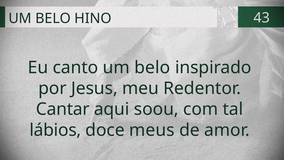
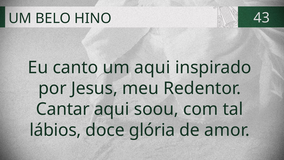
canto um belo: belo -> aqui (152, 67)
meus: meus -> glória (152, 130)
